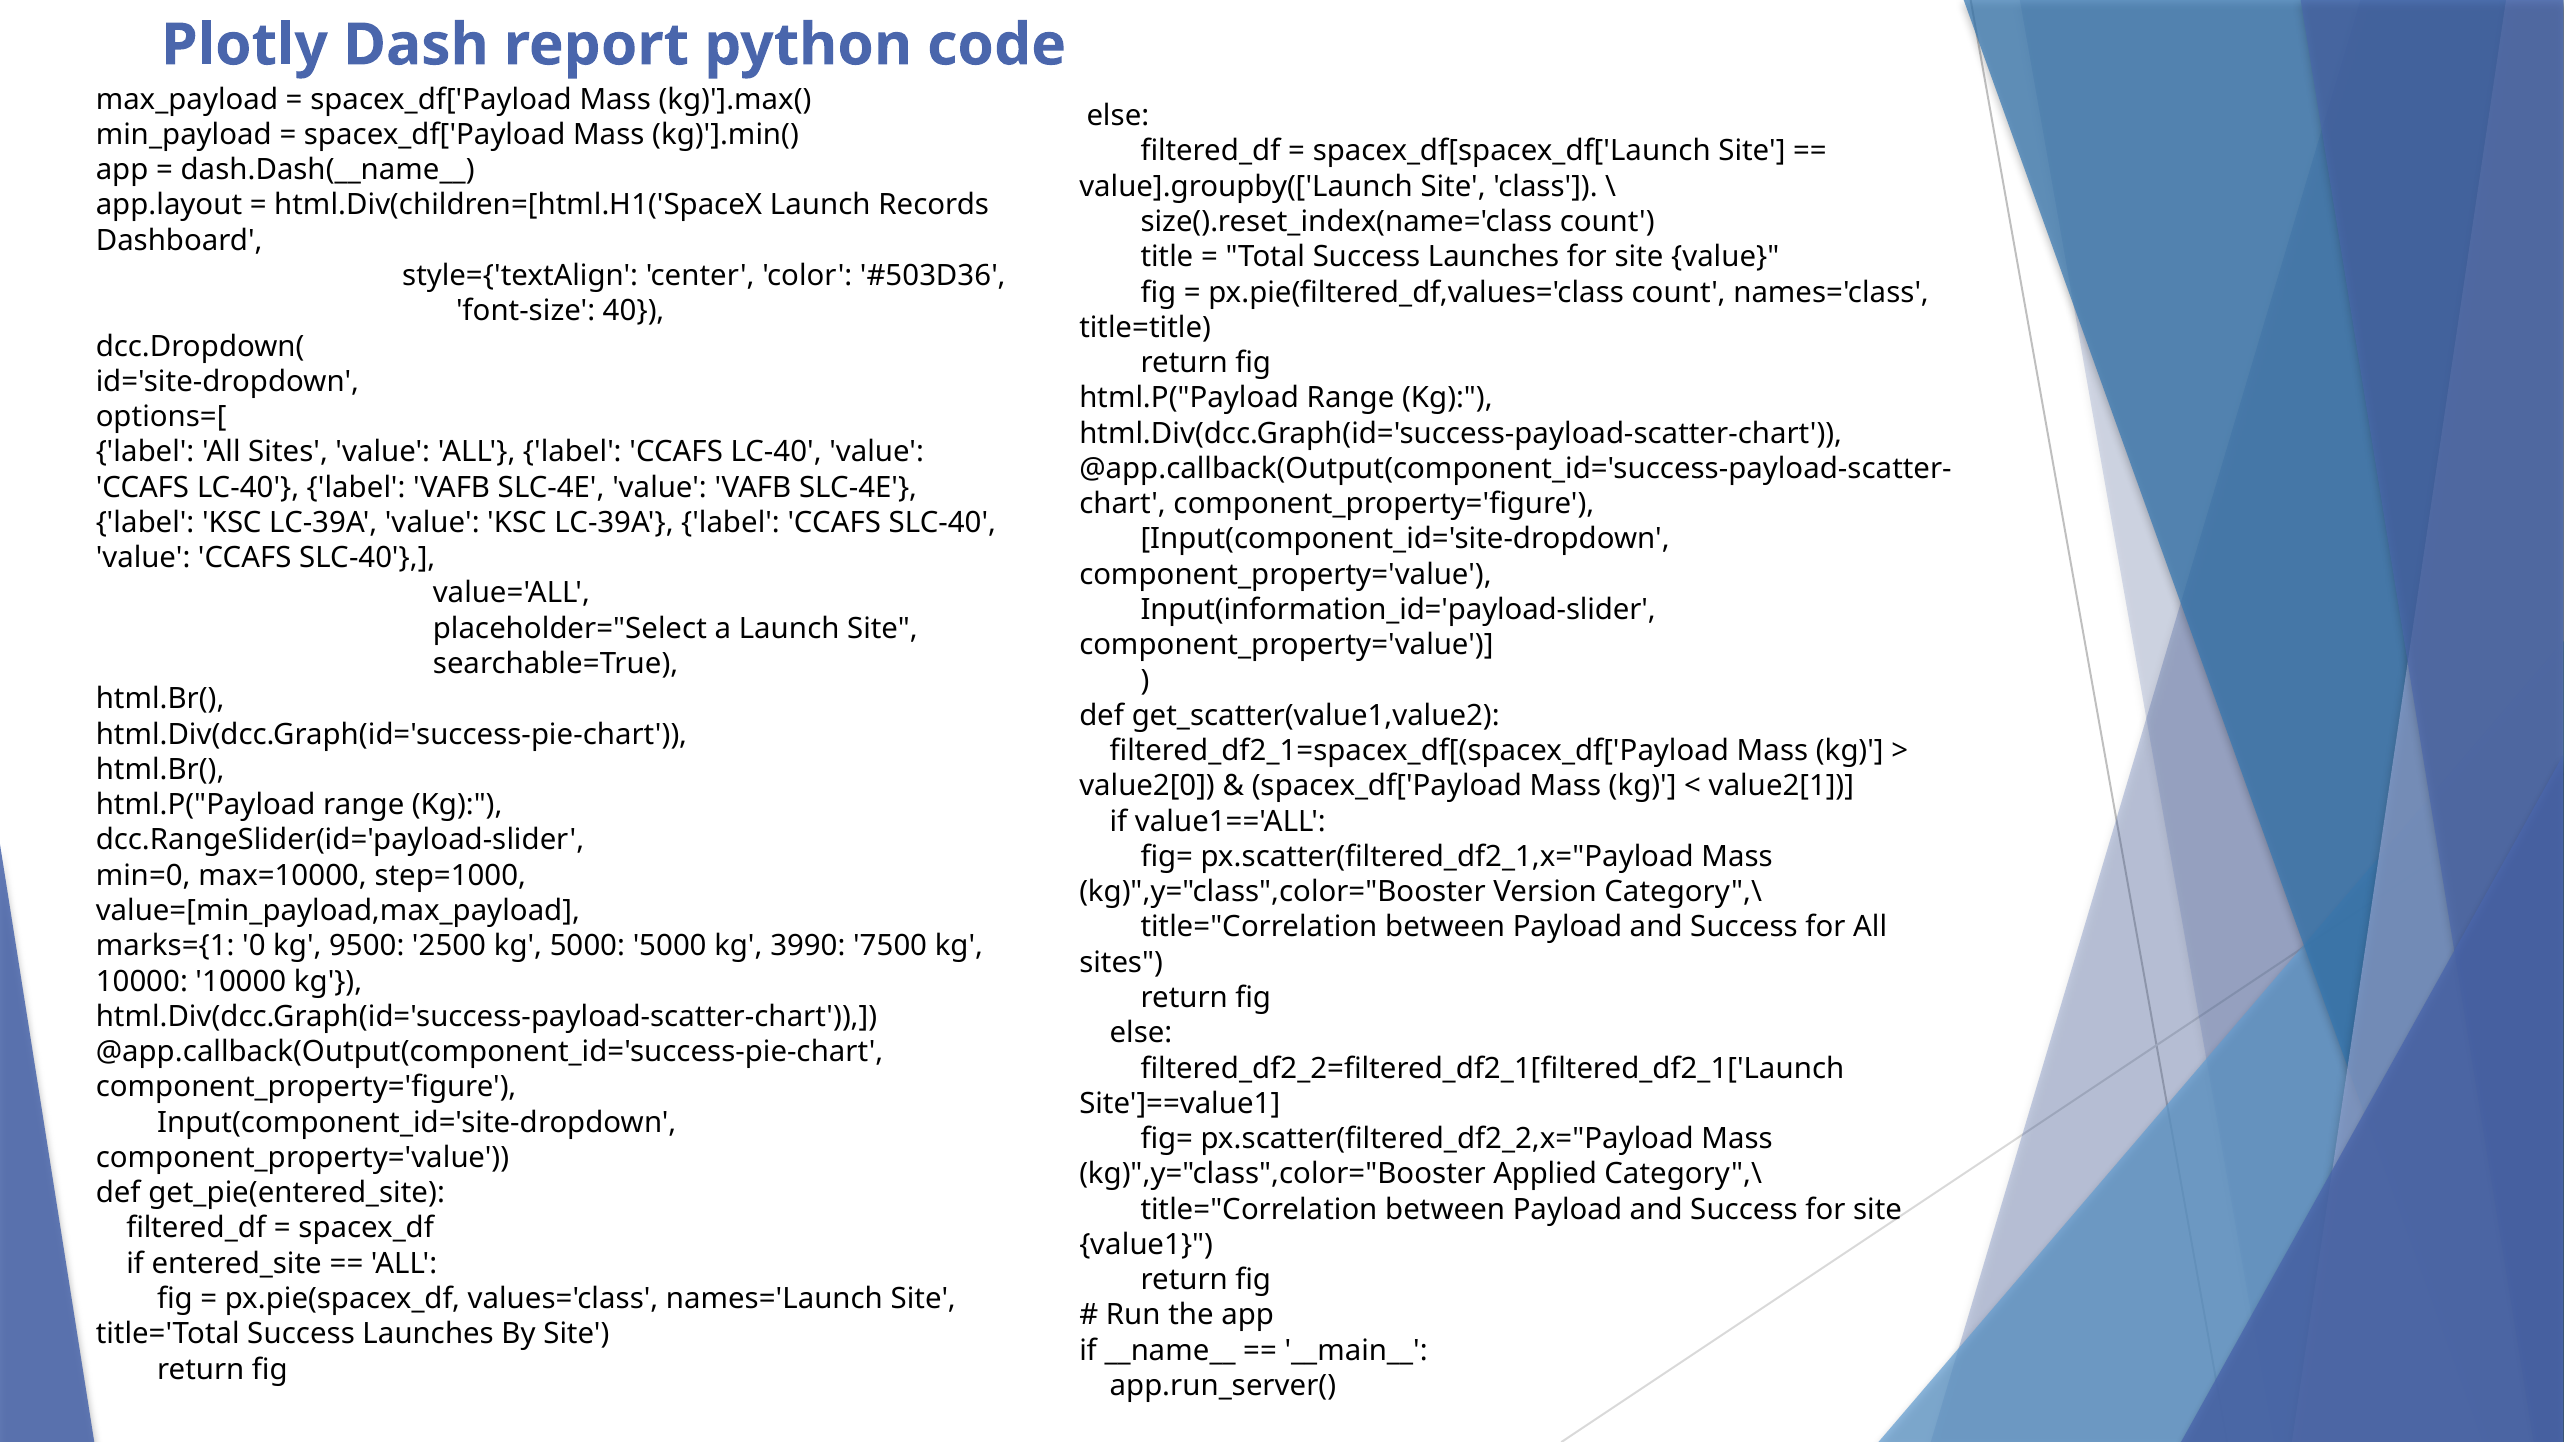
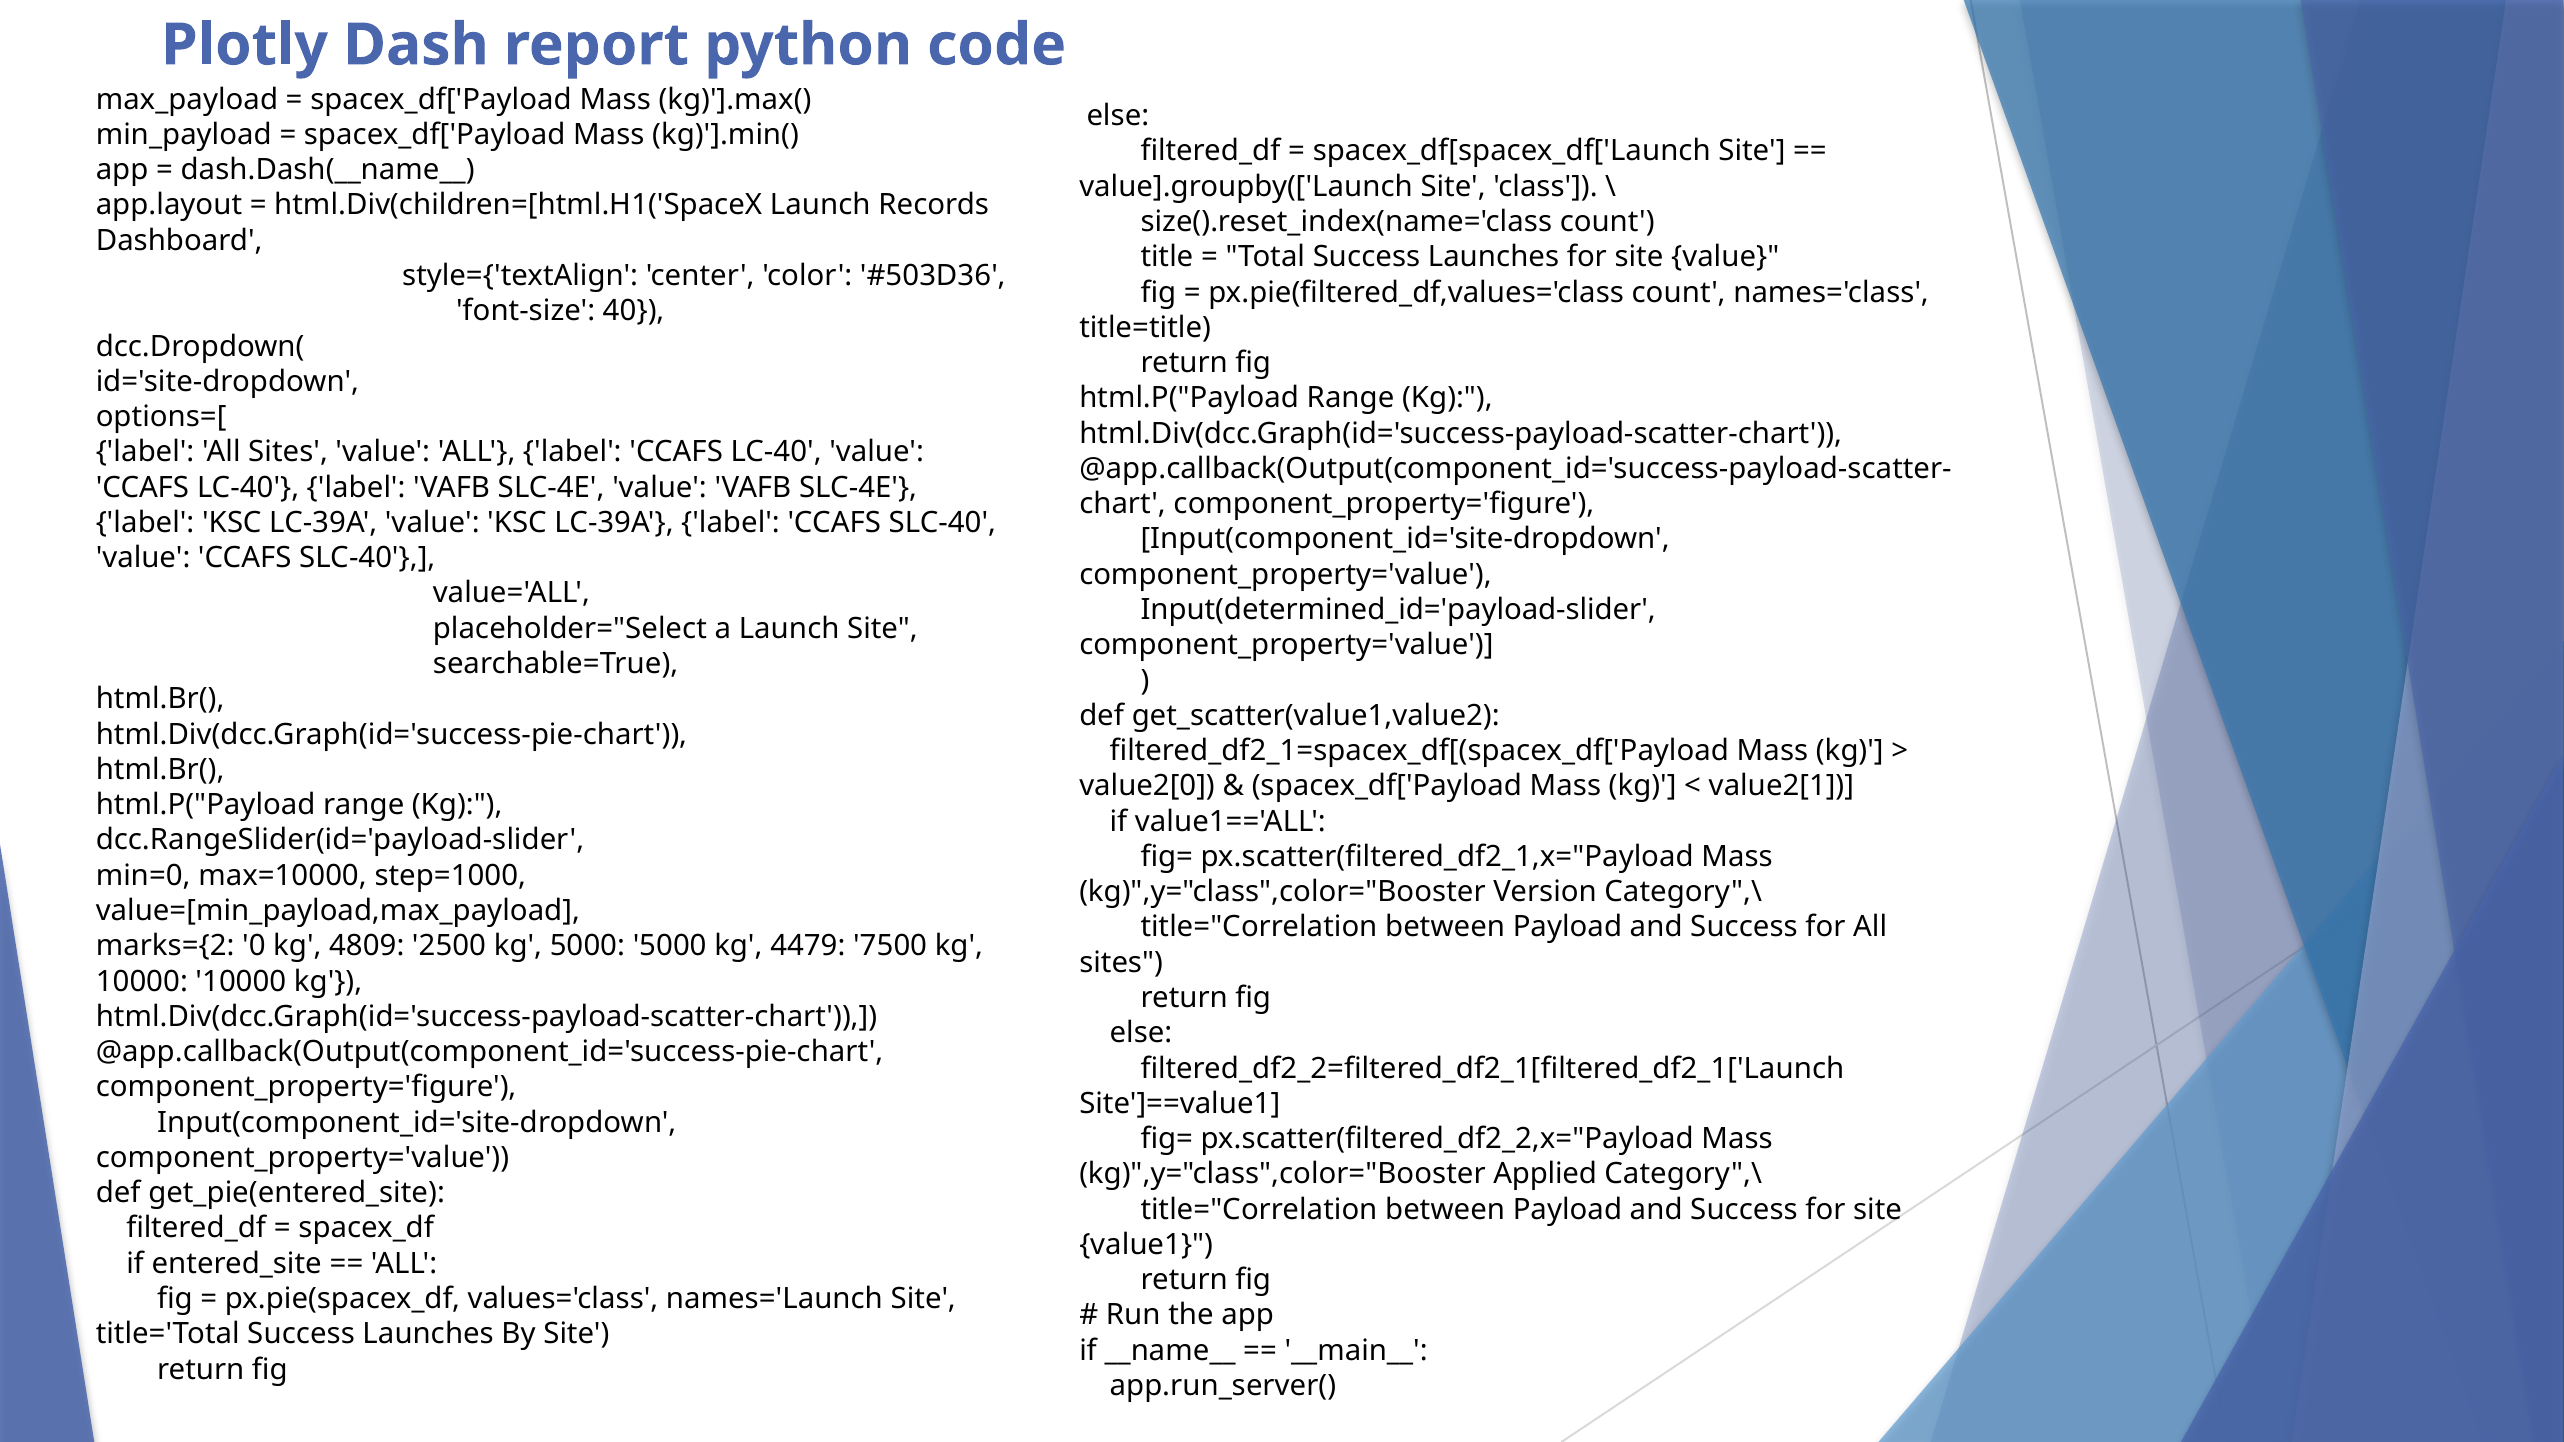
Input(information_id='payload-slider: Input(information_id='payload-slider -> Input(determined_id='payload-slider (1398, 610)
marks={1: marks={1 -> marks={2 (165, 946)
9500: 9500 -> 4809 (367, 946)
3990: 3990 -> 4479 (808, 946)
